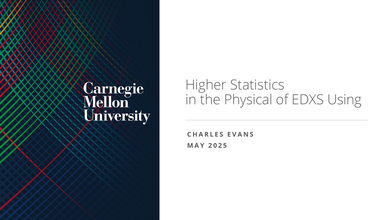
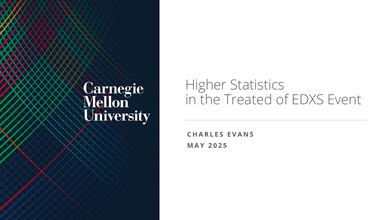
Physical: Physical -> Treated (248, 100)
Using: Using -> Event (344, 100)
